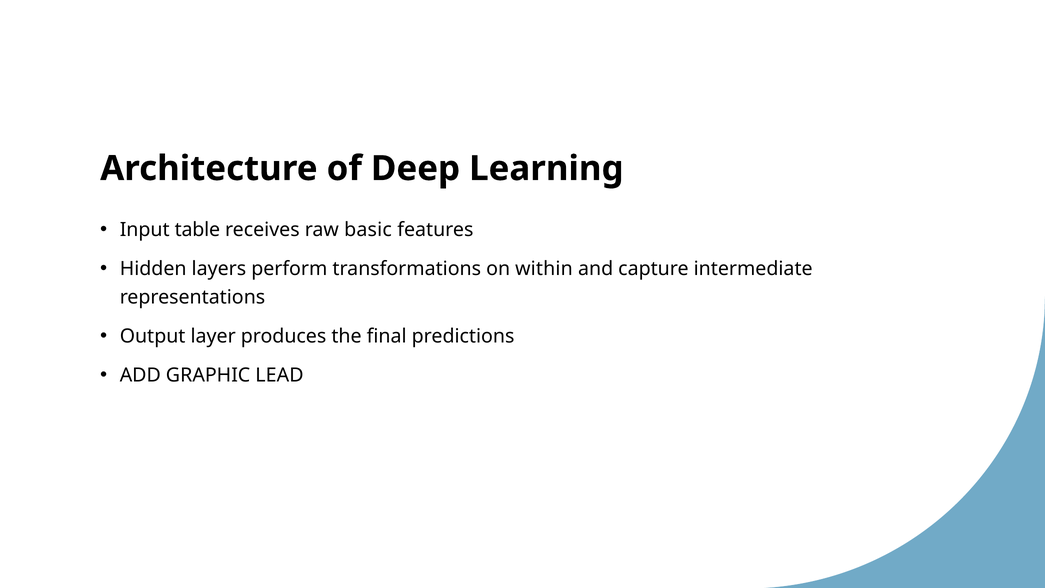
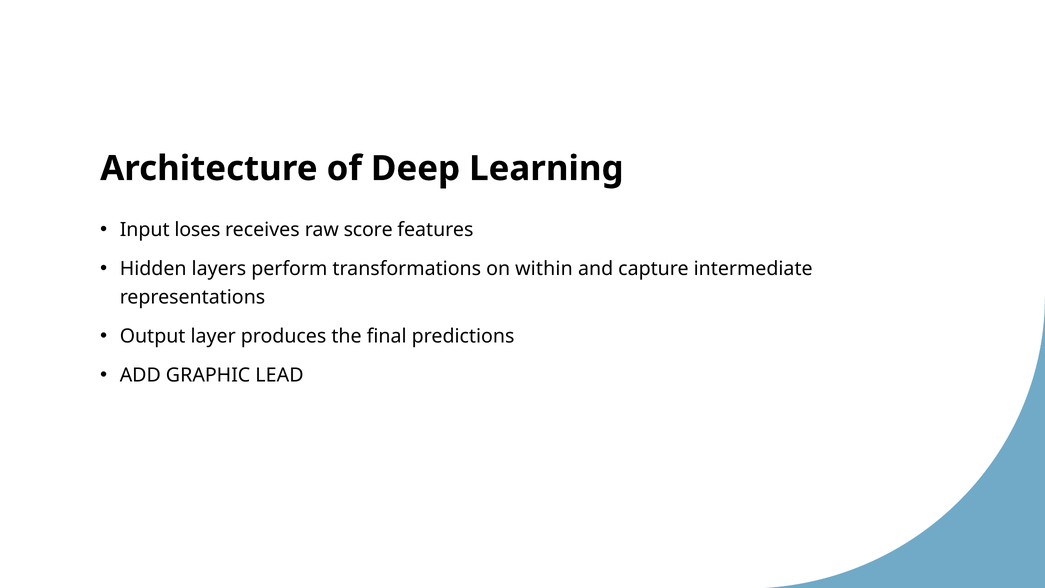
table: table -> loses (197, 230)
basic: basic -> score (368, 230)
